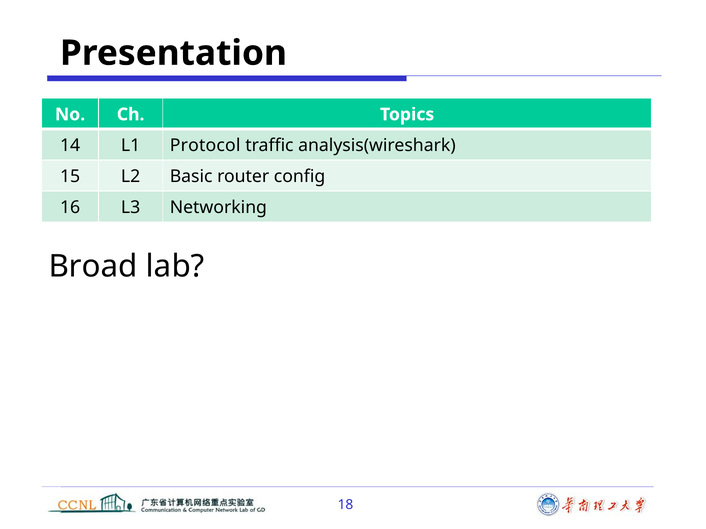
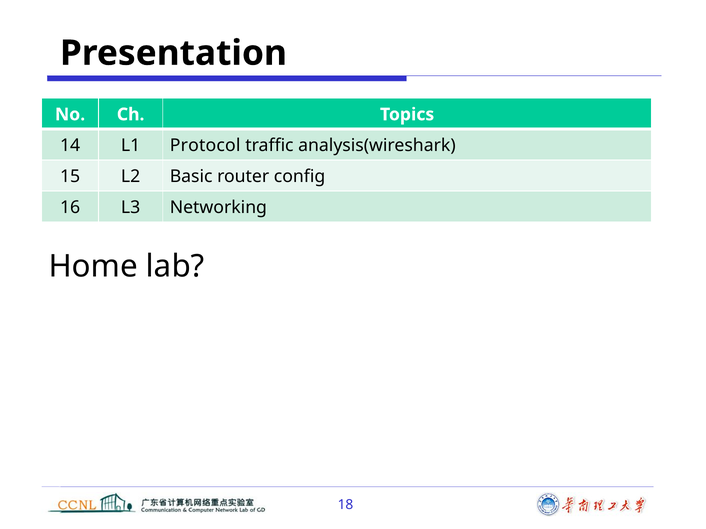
Broad: Broad -> Home (93, 267)
